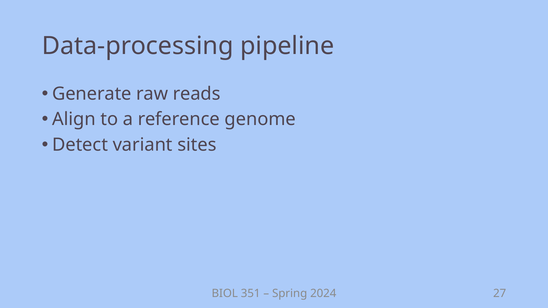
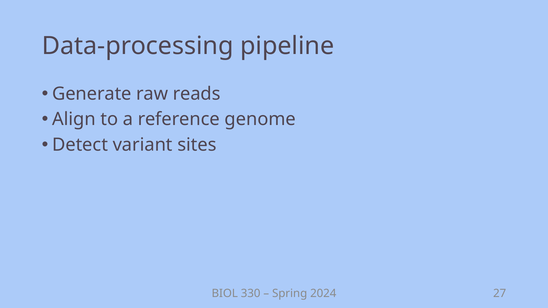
351: 351 -> 330 (251, 294)
